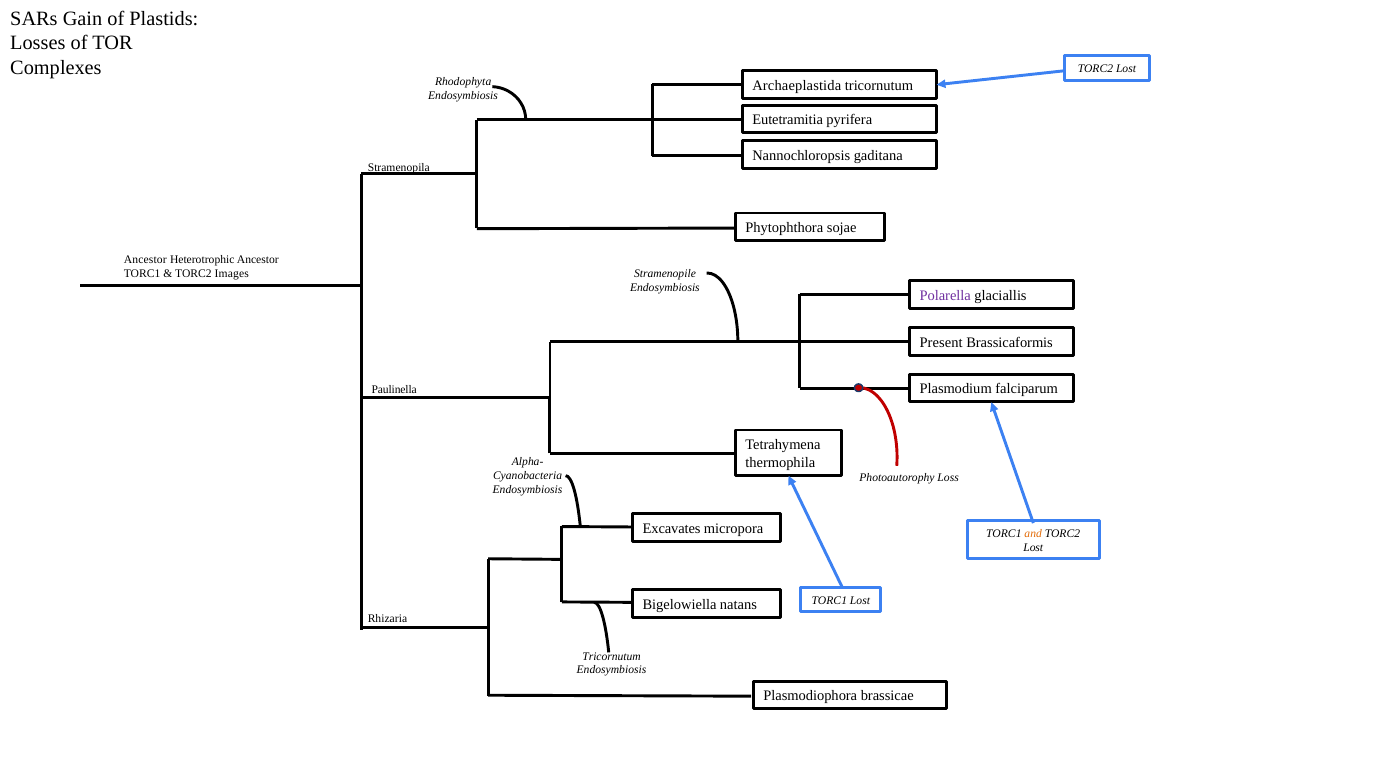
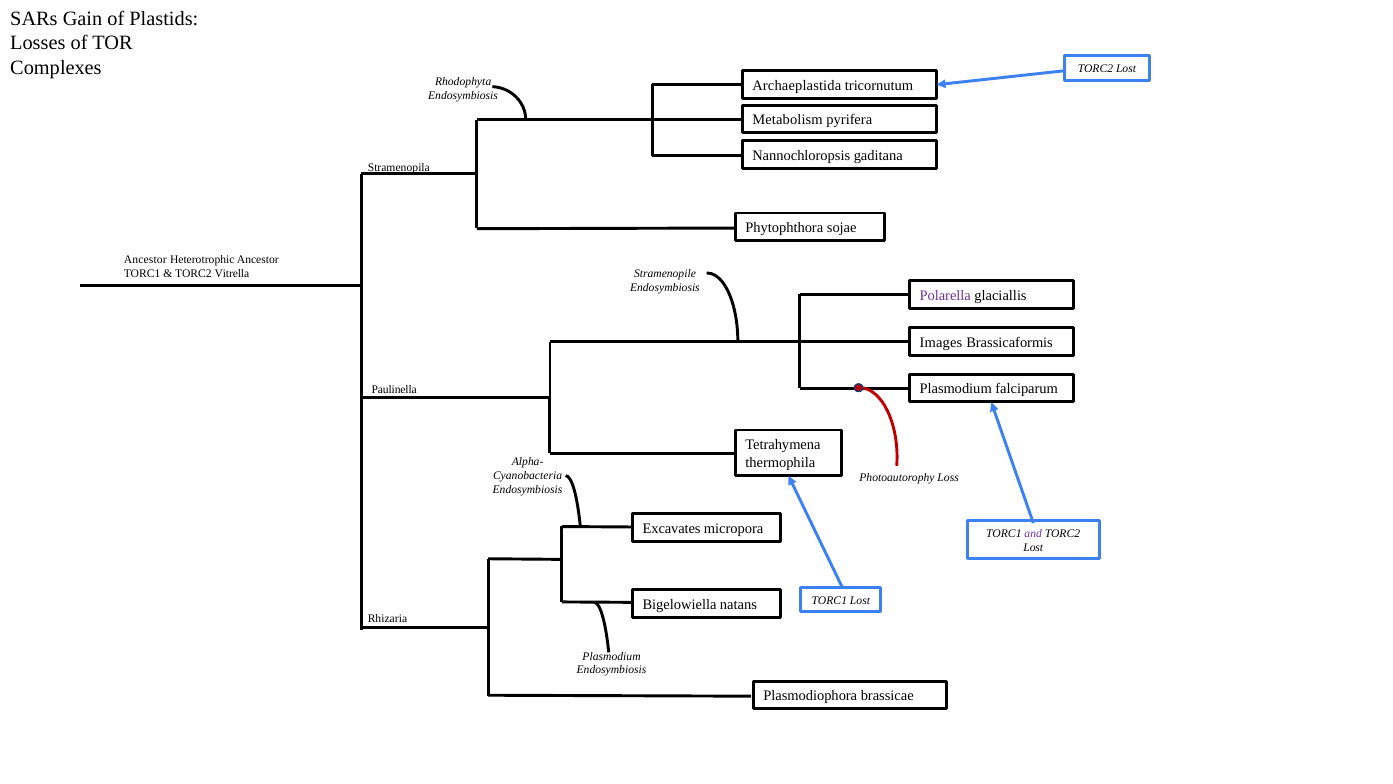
Eutetramitia: Eutetramitia -> Metabolism (788, 120)
Images: Images -> Vitrella (232, 273)
Present: Present -> Images (941, 342)
and colour: orange -> purple (1033, 533)
Tricornutum: Tricornutum -> Plasmodium (612, 656)
